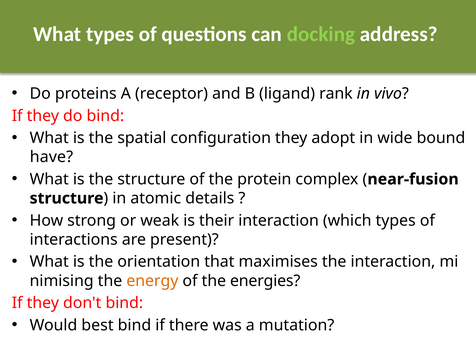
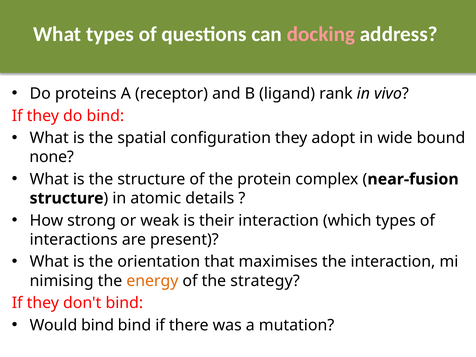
docking colour: light green -> pink (321, 34)
have: have -> none (52, 157)
energies: energies -> strategy (265, 281)
Would best: best -> bind (98, 325)
